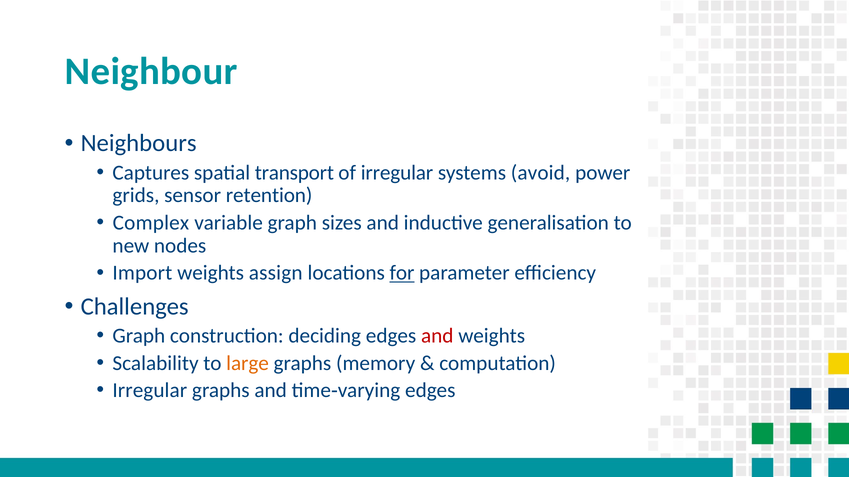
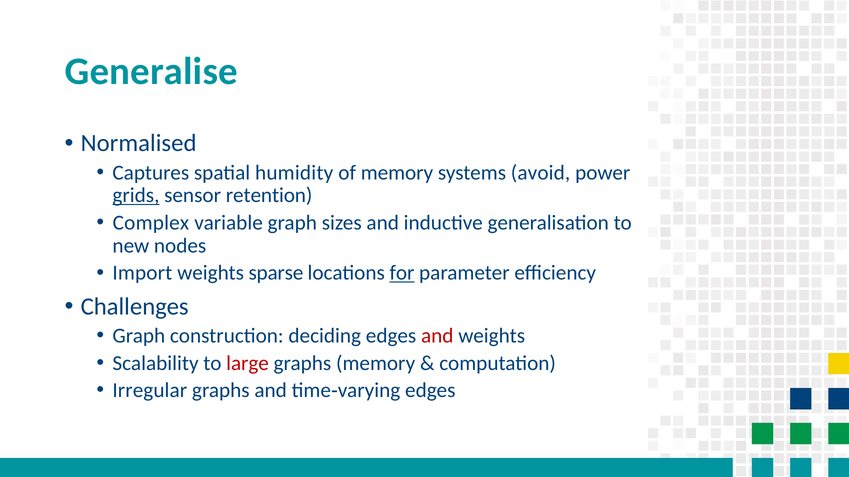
Neighbour: Neighbour -> Generalise (151, 71)
Neighbours: Neighbours -> Normalised (139, 143)
transport: transport -> humidity (294, 173)
of irregular: irregular -> memory (397, 173)
grids underline: none -> present (136, 196)
assign: assign -> sparse (276, 273)
large colour: orange -> red (248, 363)
